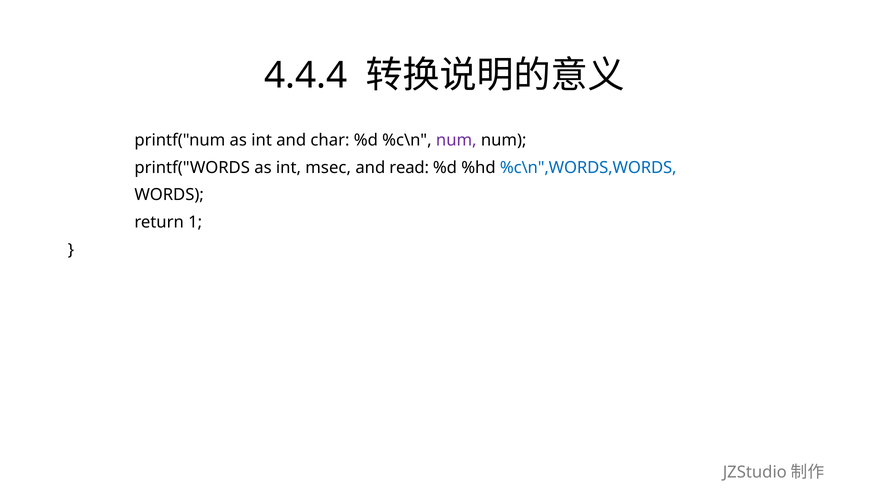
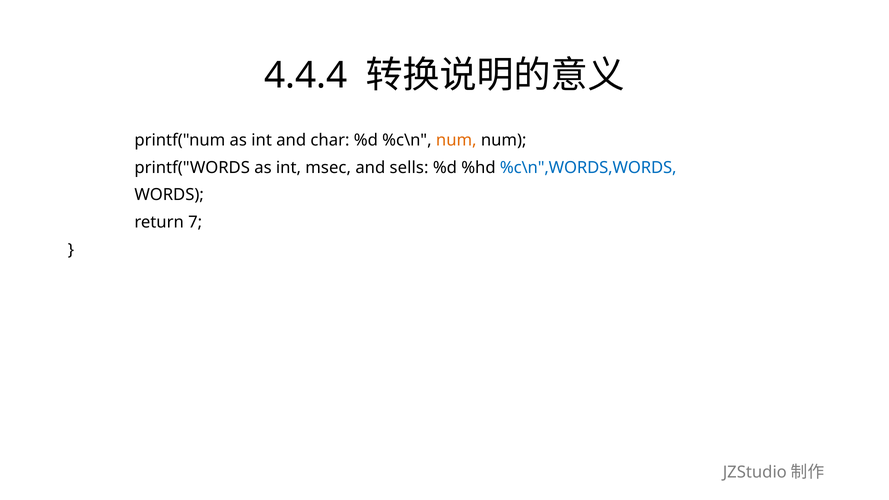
num colour: purple -> orange (456, 140)
read: read -> sells (409, 168)
1: 1 -> 7 (195, 222)
